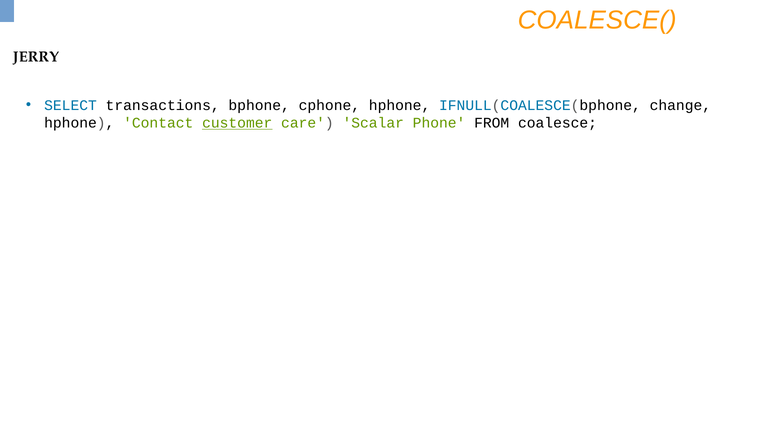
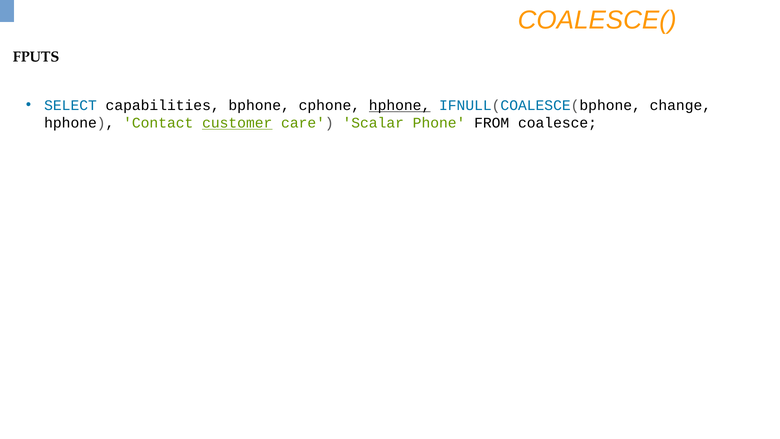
JERRY: JERRY -> FPUTS (36, 57)
transactions: transactions -> capabilities (163, 105)
hphone underline: none -> present (400, 105)
